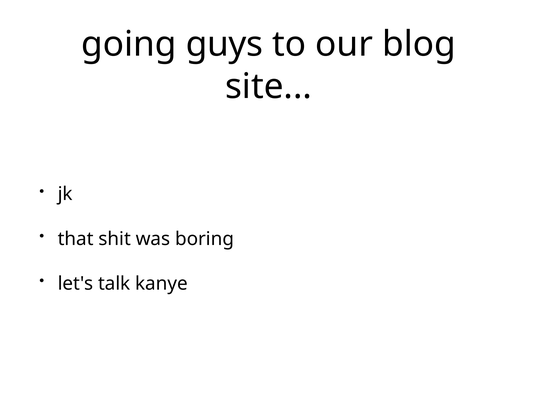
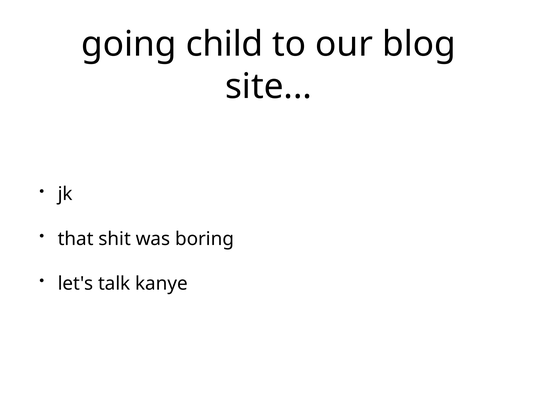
guys: guys -> child (224, 44)
